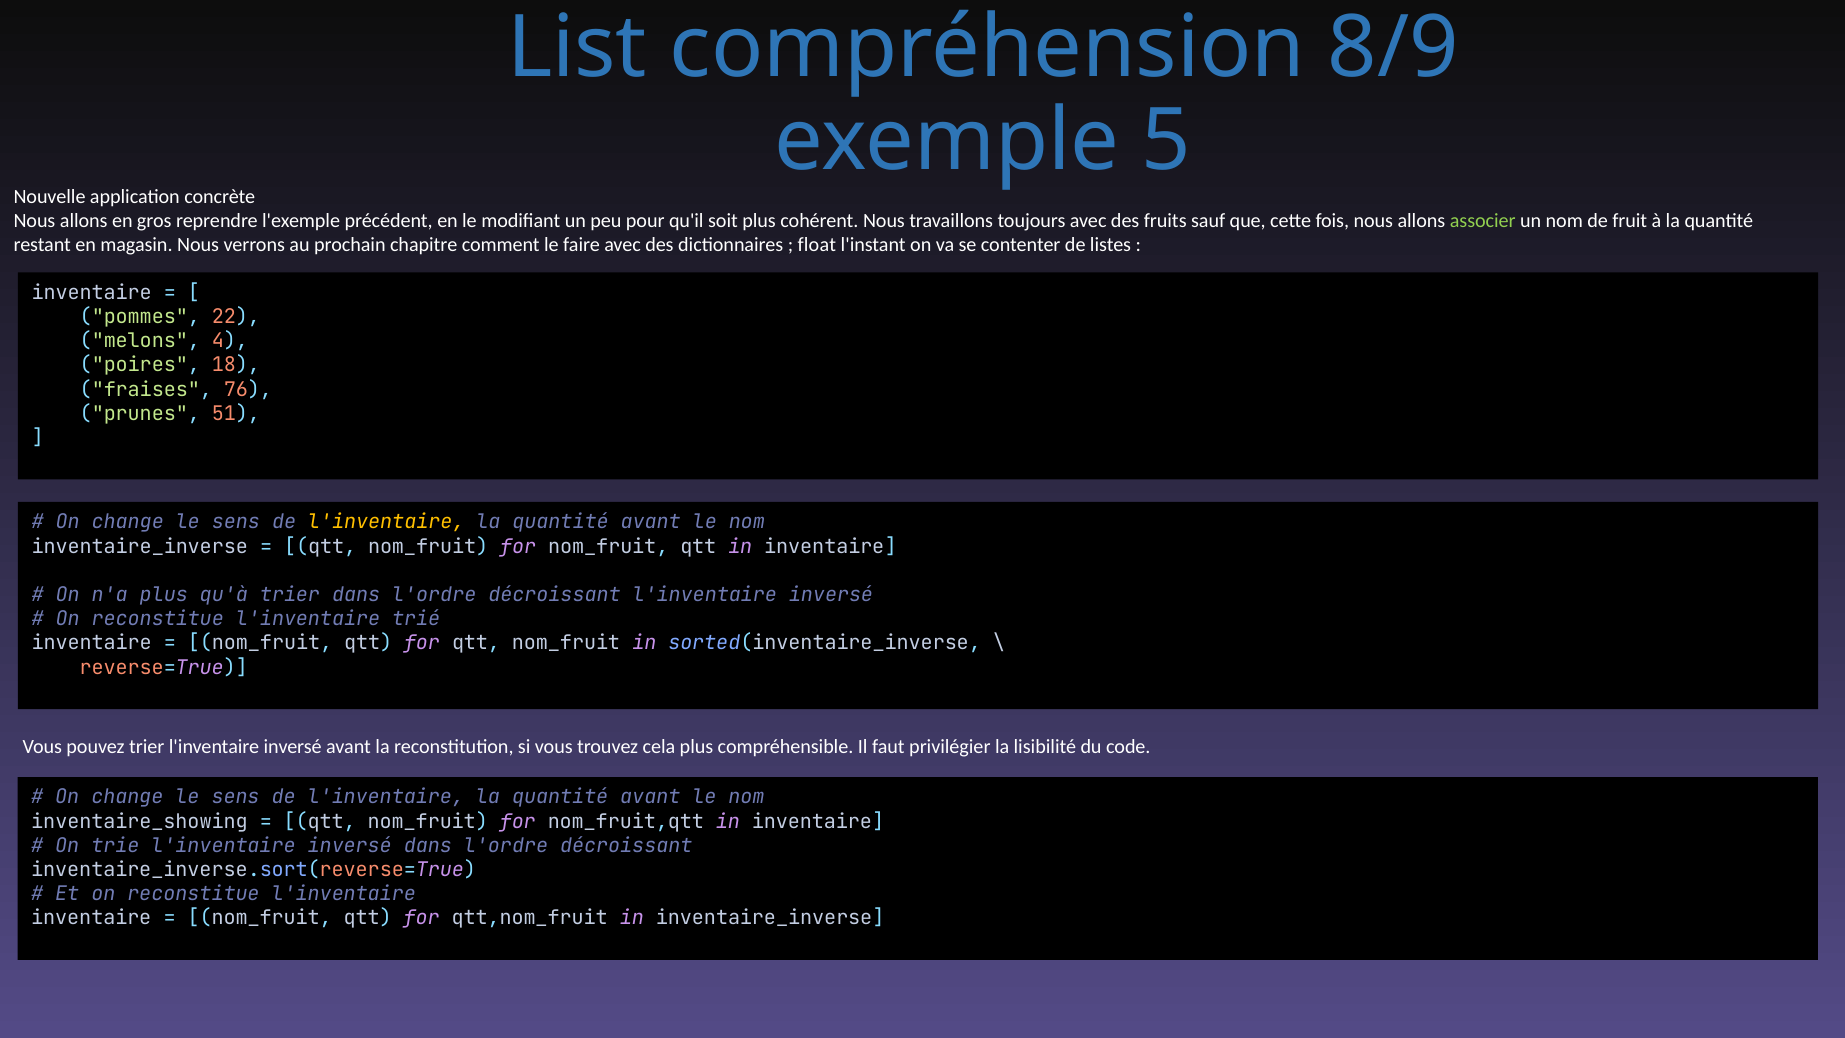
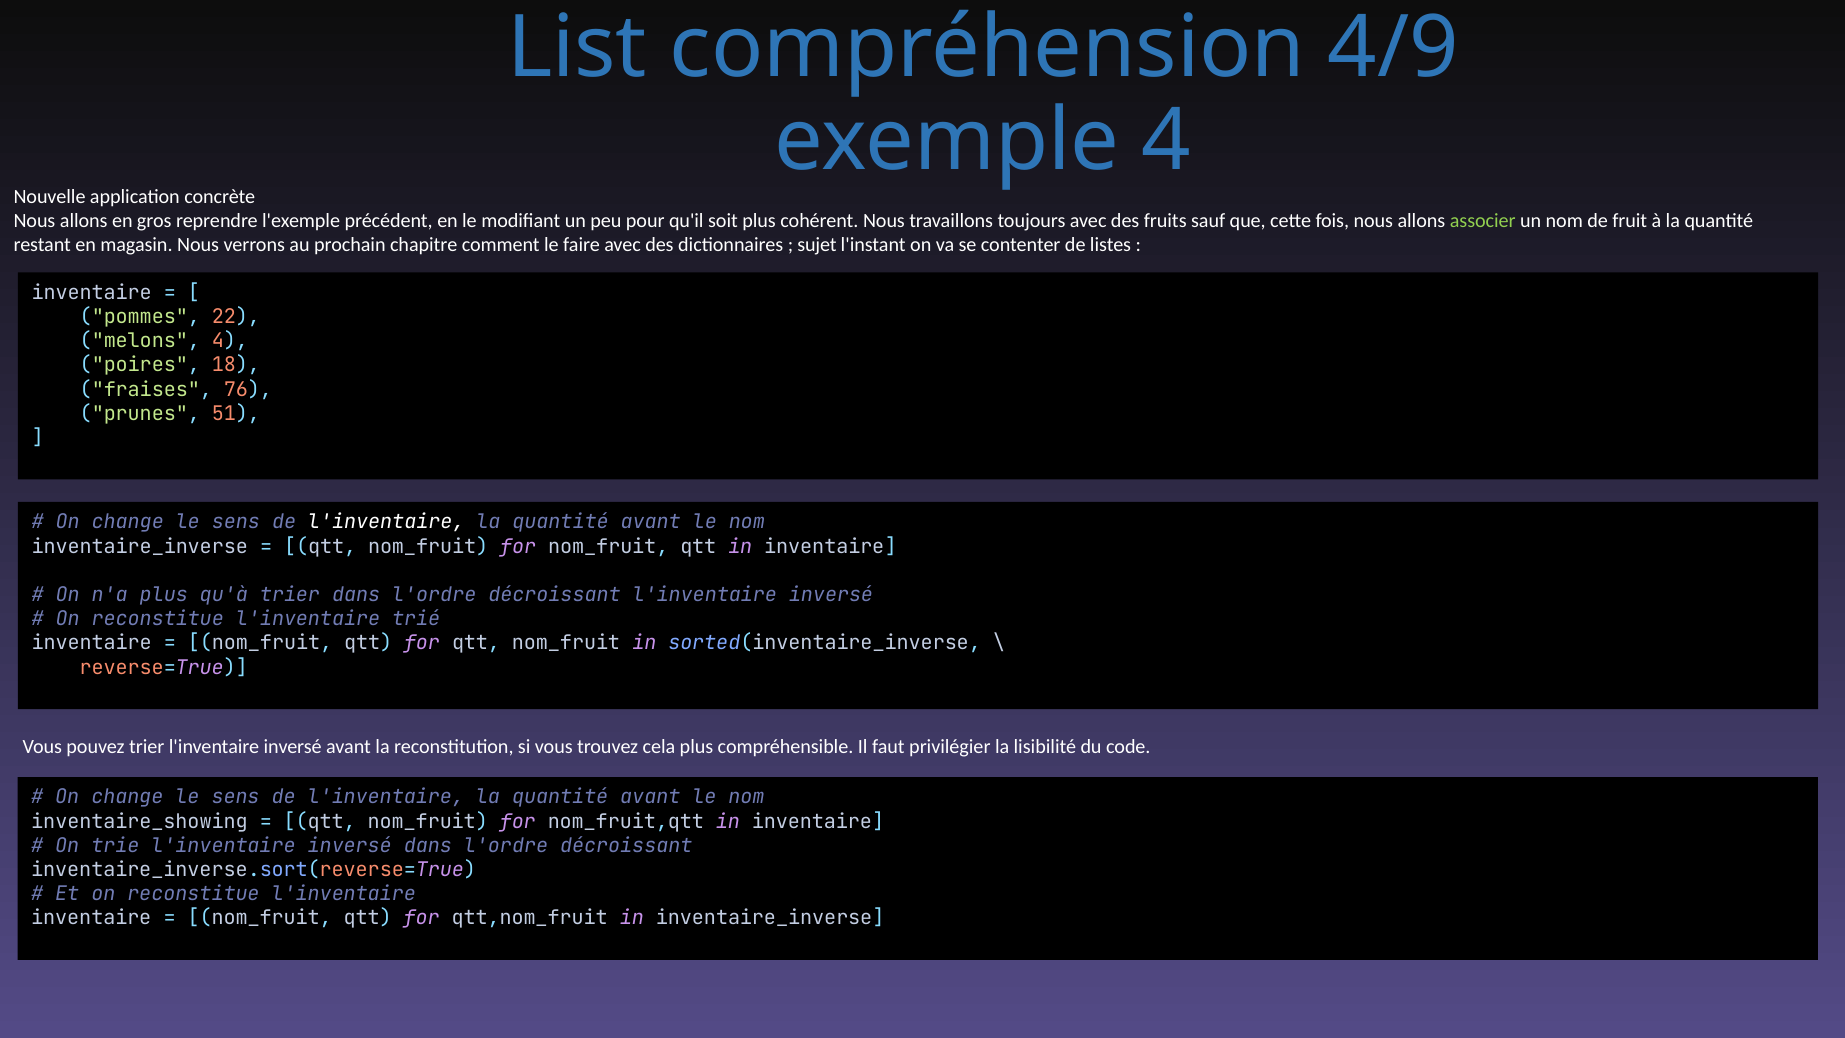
8/9: 8/9 -> 4/9 (1393, 47)
exemple 5: 5 -> 4 (1167, 141)
float: float -> sujet (817, 245)
l'inventaire colour: yellow -> white (386, 522)
